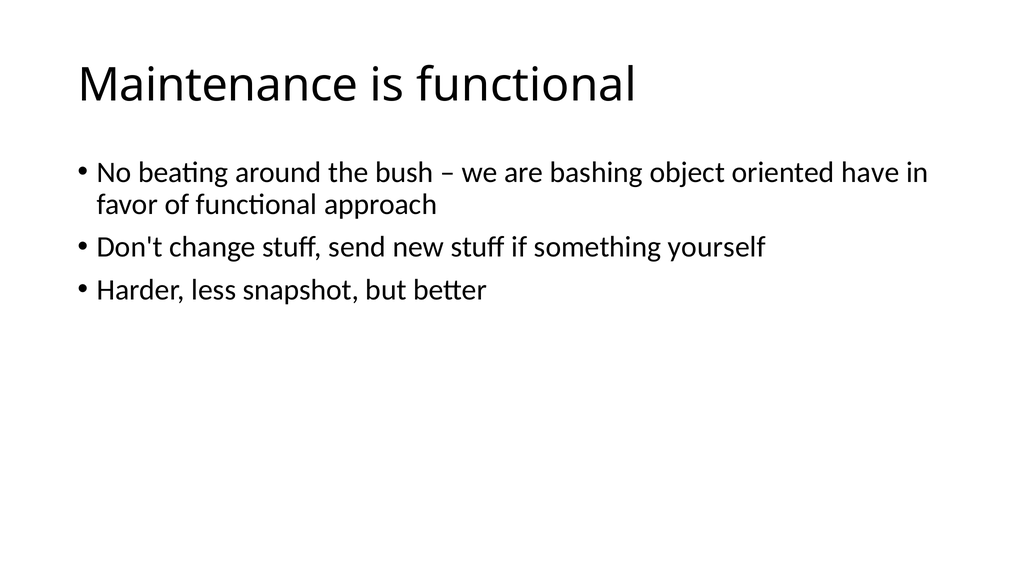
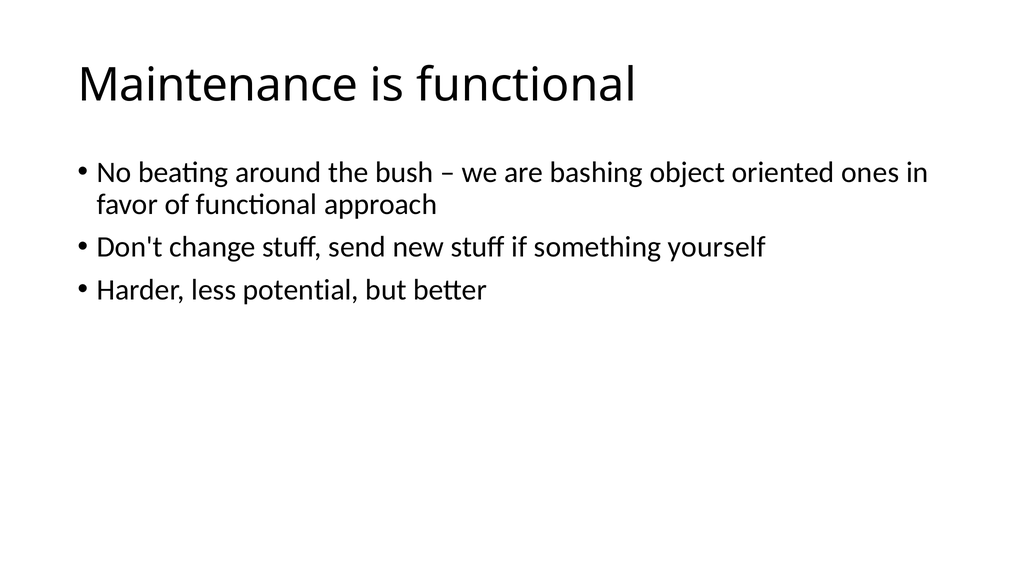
have: have -> ones (870, 172)
snapshot: snapshot -> potential (301, 290)
